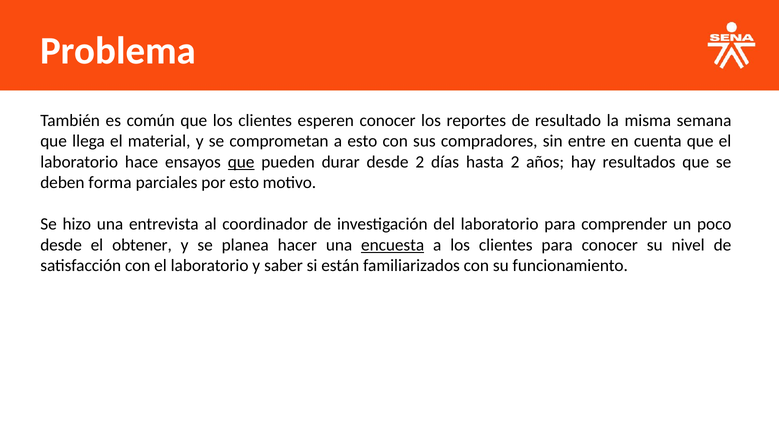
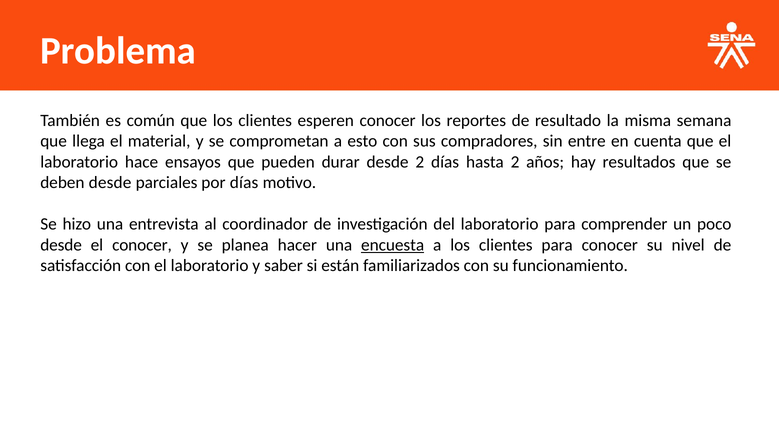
que underline: present -> none (241, 162)
deben forma: forma -> desde (110, 183)
por esto: esto -> días (244, 183)
el obtener: obtener -> conocer (142, 245)
